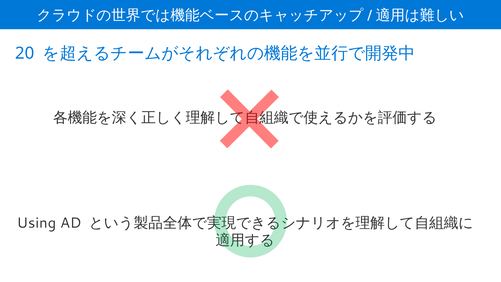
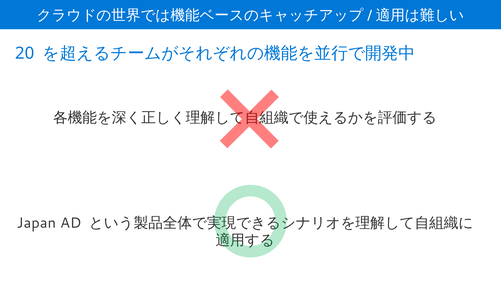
Using: Using -> Japan (36, 223)
